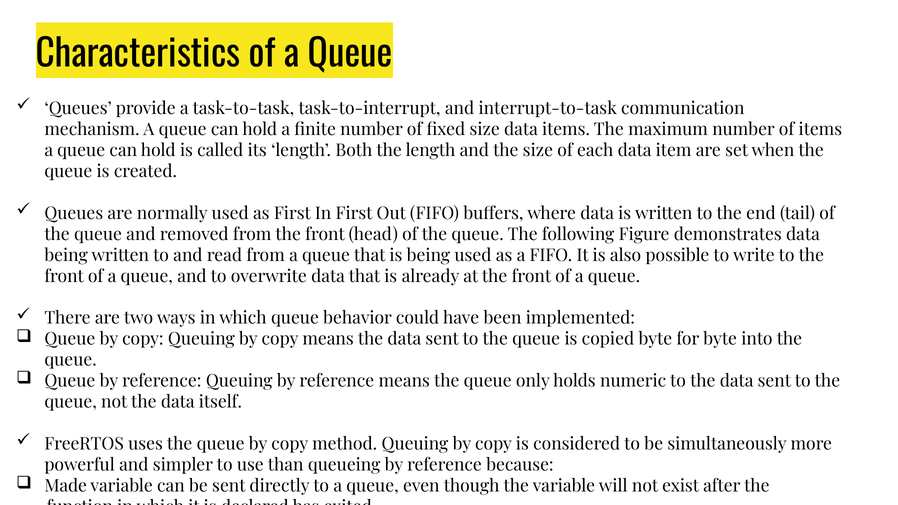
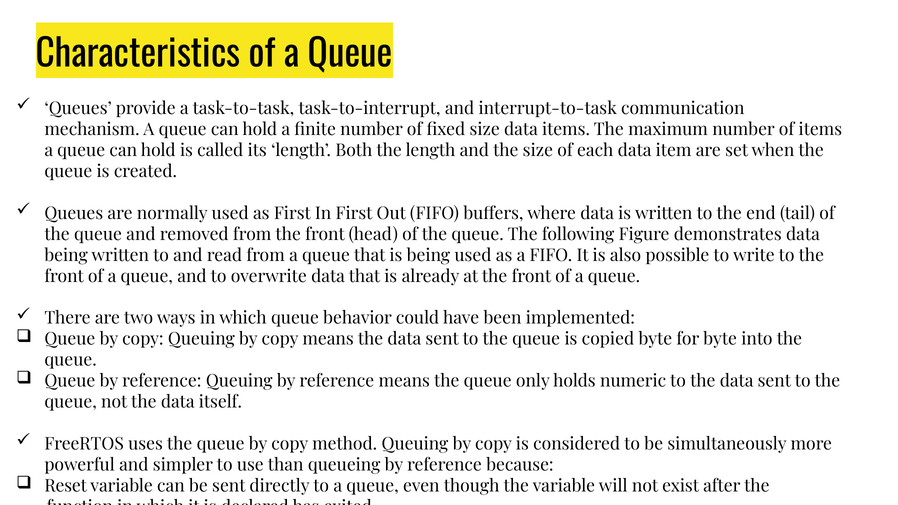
Made: Made -> Reset (66, 486)
